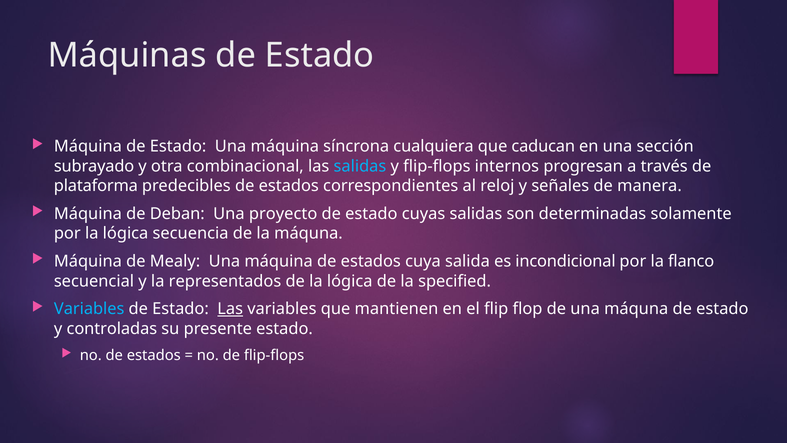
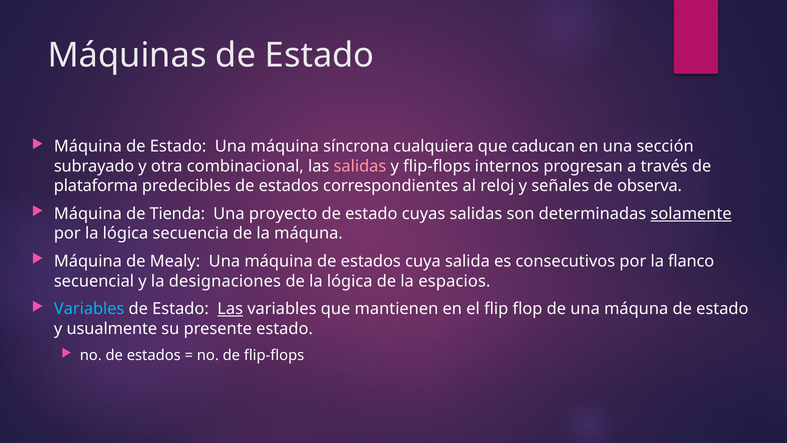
salidas colour: light blue -> pink (360, 166)
manera: manera -> observa (650, 186)
Deban: Deban -> Tienda (177, 214)
solamente underline: none -> present (691, 214)
incondicional: incondicional -> consecutivos (565, 261)
representados: representados -> designaciones (225, 281)
specified: specified -> espacios (454, 281)
controladas: controladas -> usualmente (112, 329)
